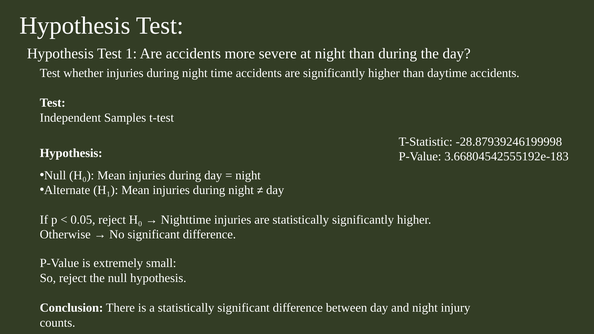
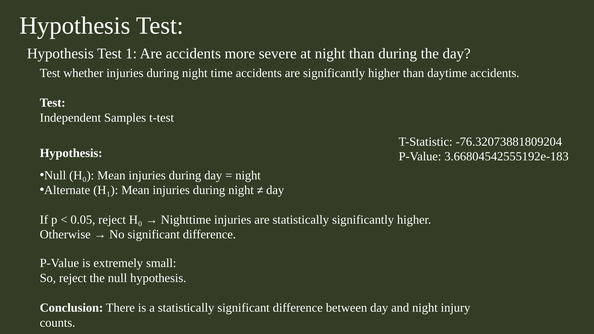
-28.87939246199998: -28.87939246199998 -> -76.32073881809204 (509, 142)
